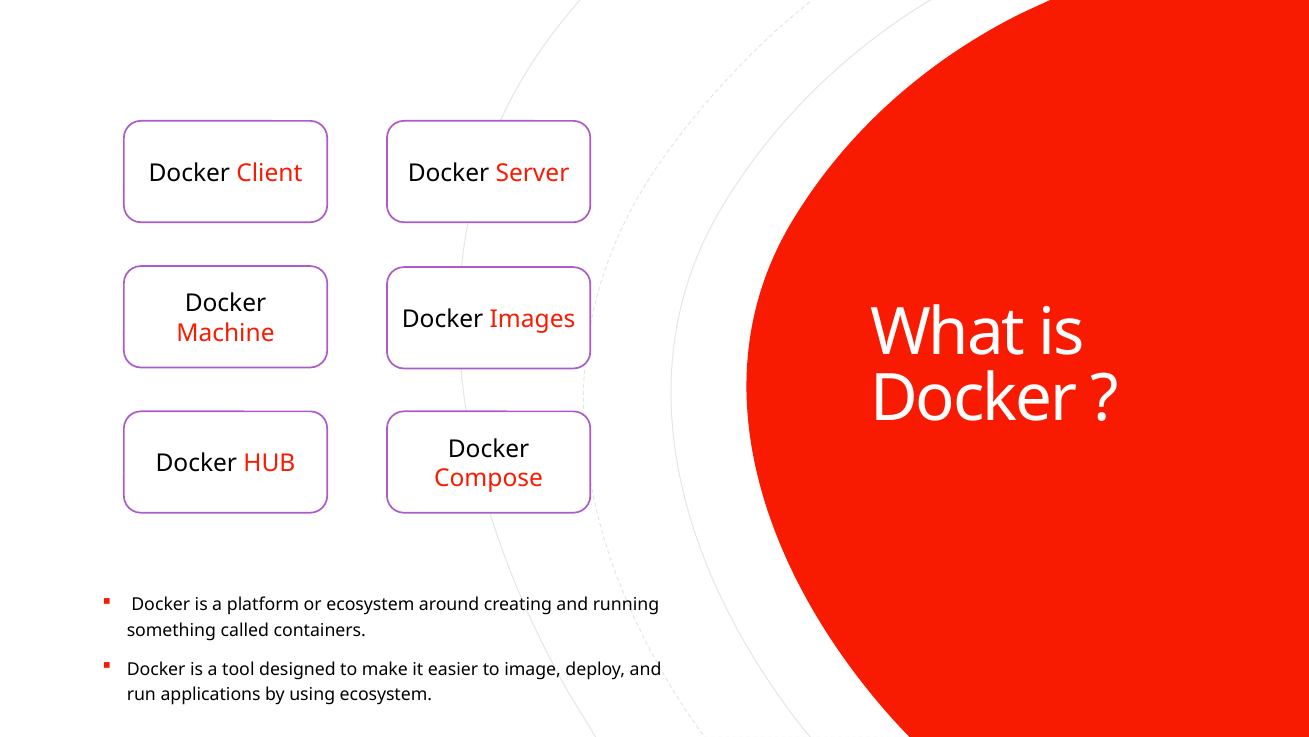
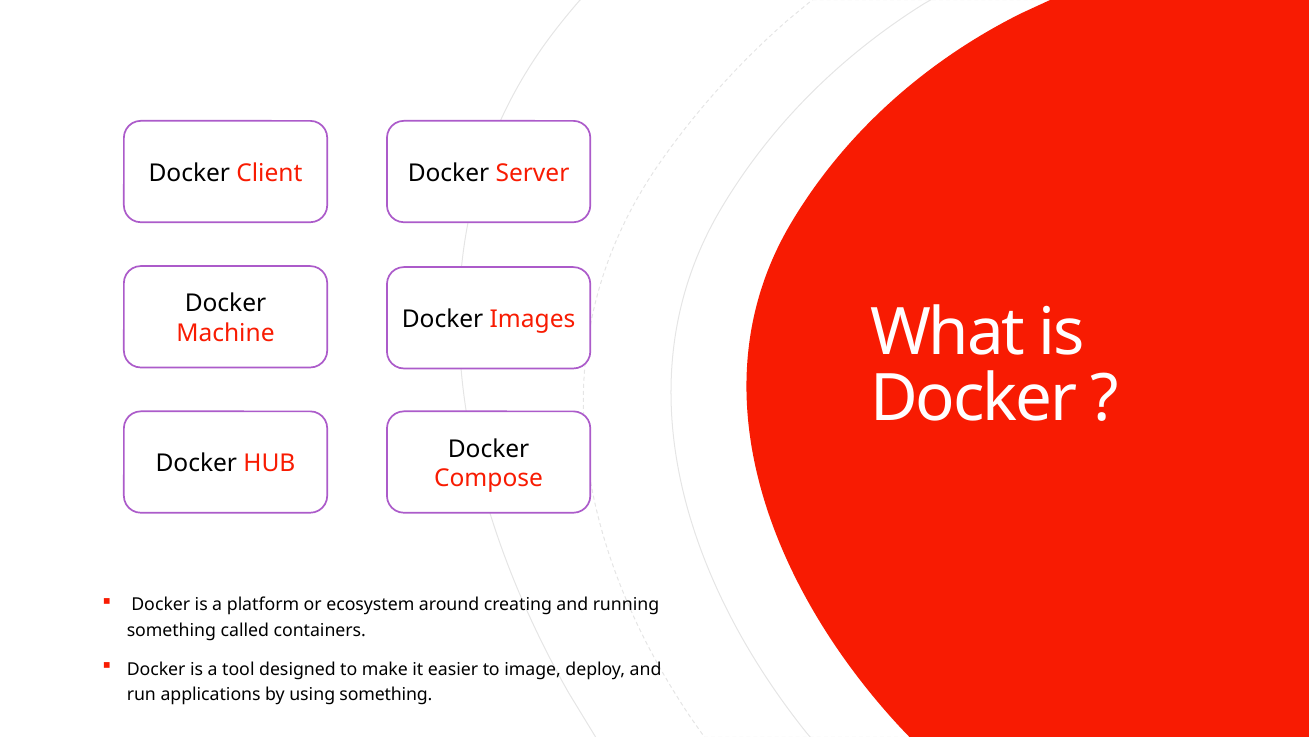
using ecosystem: ecosystem -> something (386, 694)
